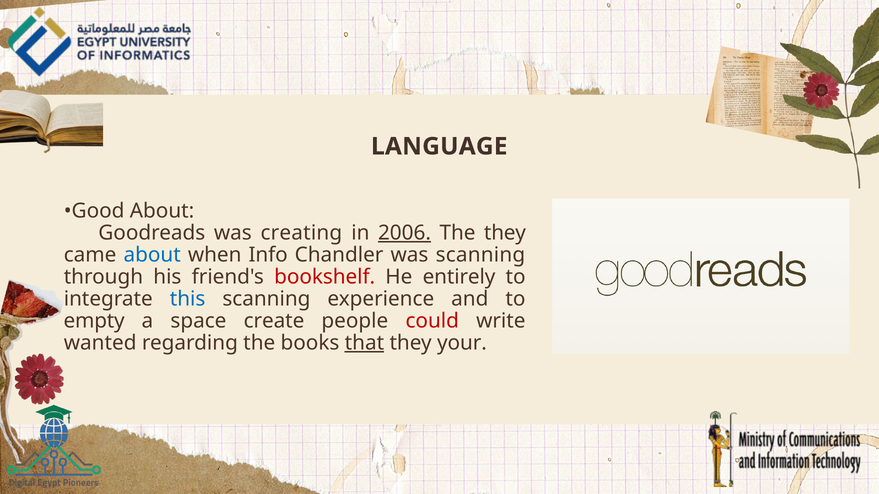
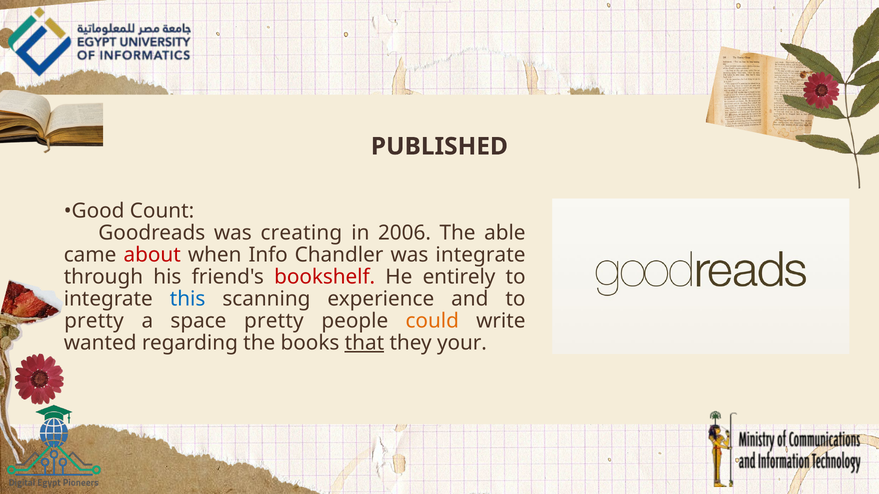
LANGUAGE: LANGUAGE -> PUBLISHED (439, 147)
Good About: About -> Count (162, 211)
2006 underline: present -> none (405, 233)
The they: they -> able (505, 233)
about colour: blue -> red (152, 255)
was scanning: scanning -> integrate (481, 255)
empty: empty -> pretty (94, 321)
space create: create -> pretty (274, 321)
could colour: red -> orange (432, 321)
